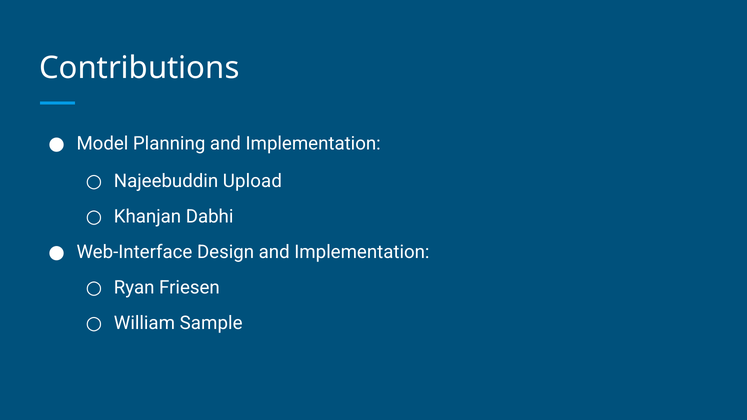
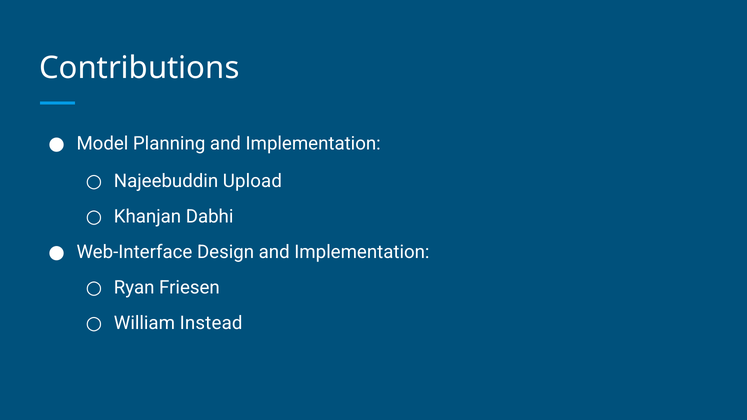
Sample: Sample -> Instead (211, 323)
